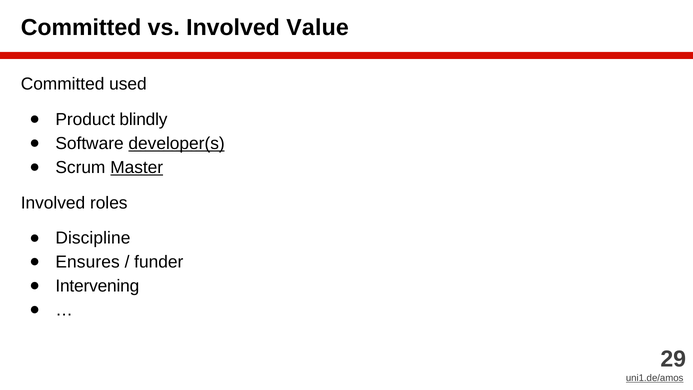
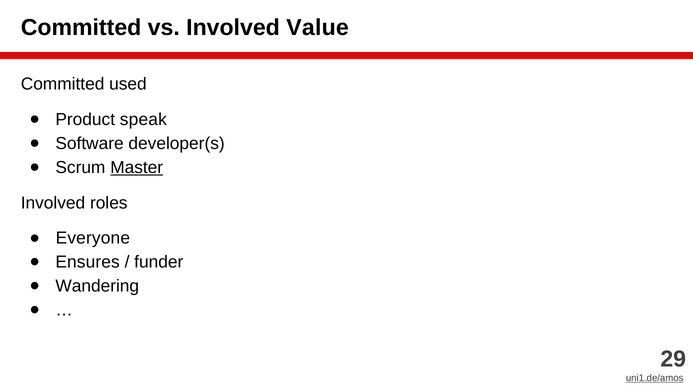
blindly: blindly -> speak (143, 119)
developer(s underline: present -> none (177, 143)
Discipline: Discipline -> Everyone (93, 238)
Intervening: Intervening -> Wandering (97, 286)
